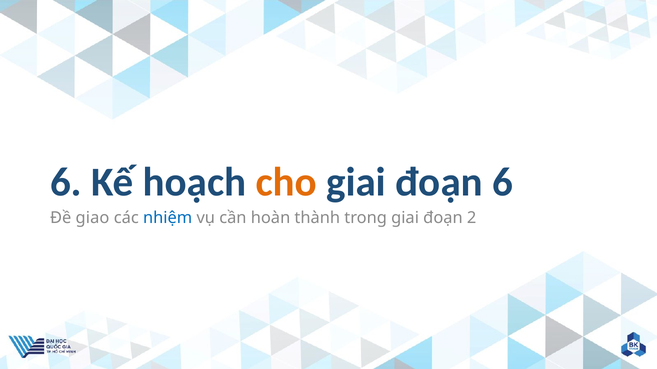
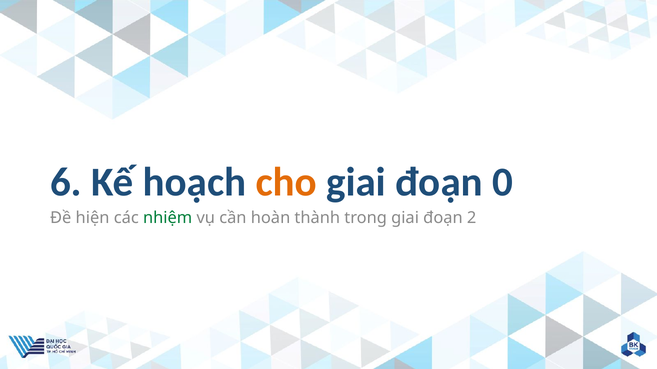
đoạn 6: 6 -> 0 (502, 182)
giao: giao -> hiện (93, 218)
nhiệm colour: blue -> green (168, 218)
